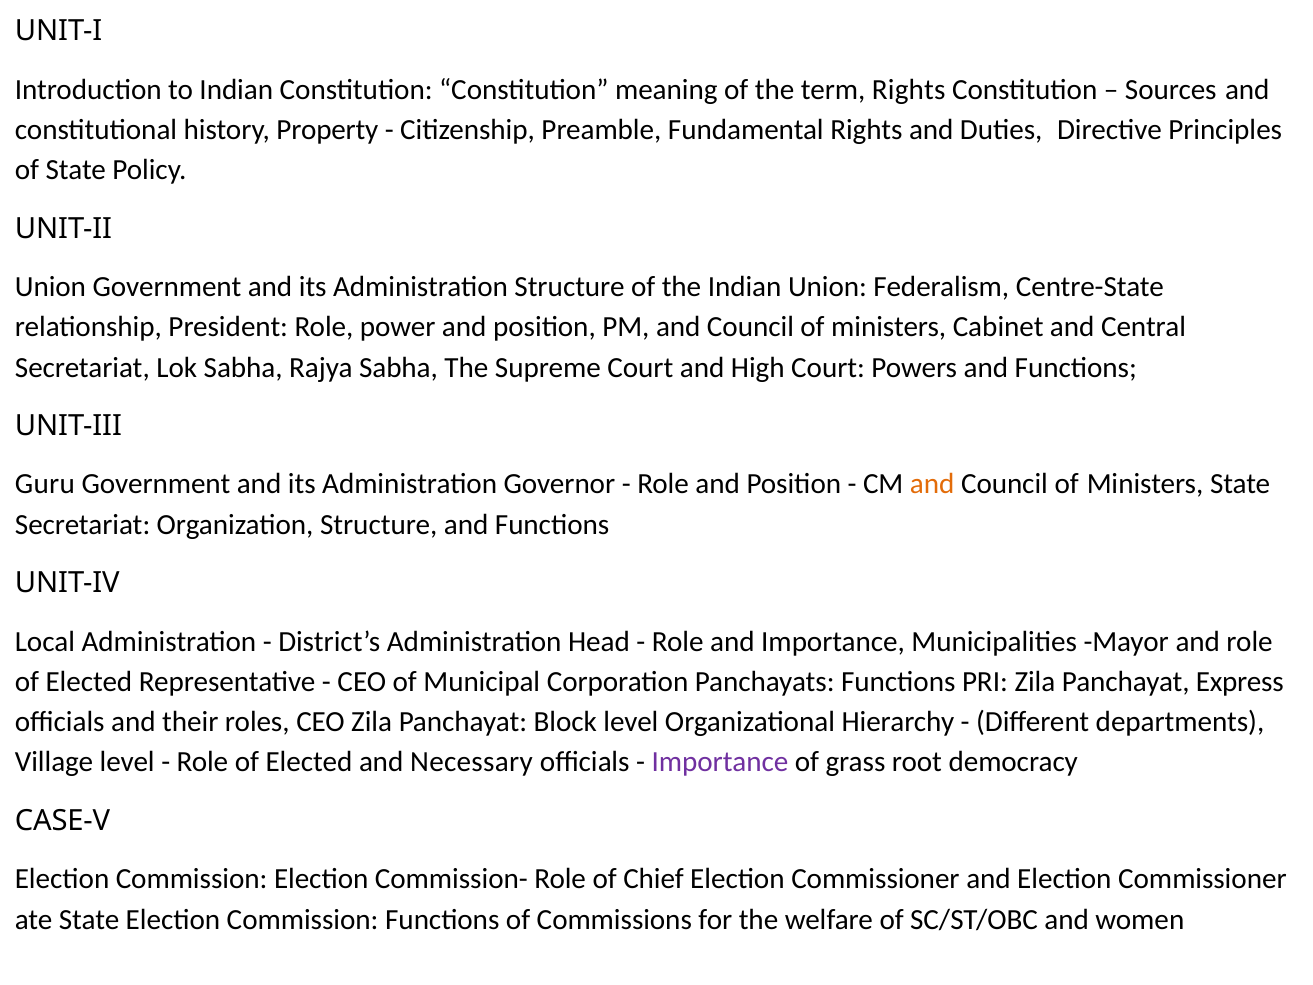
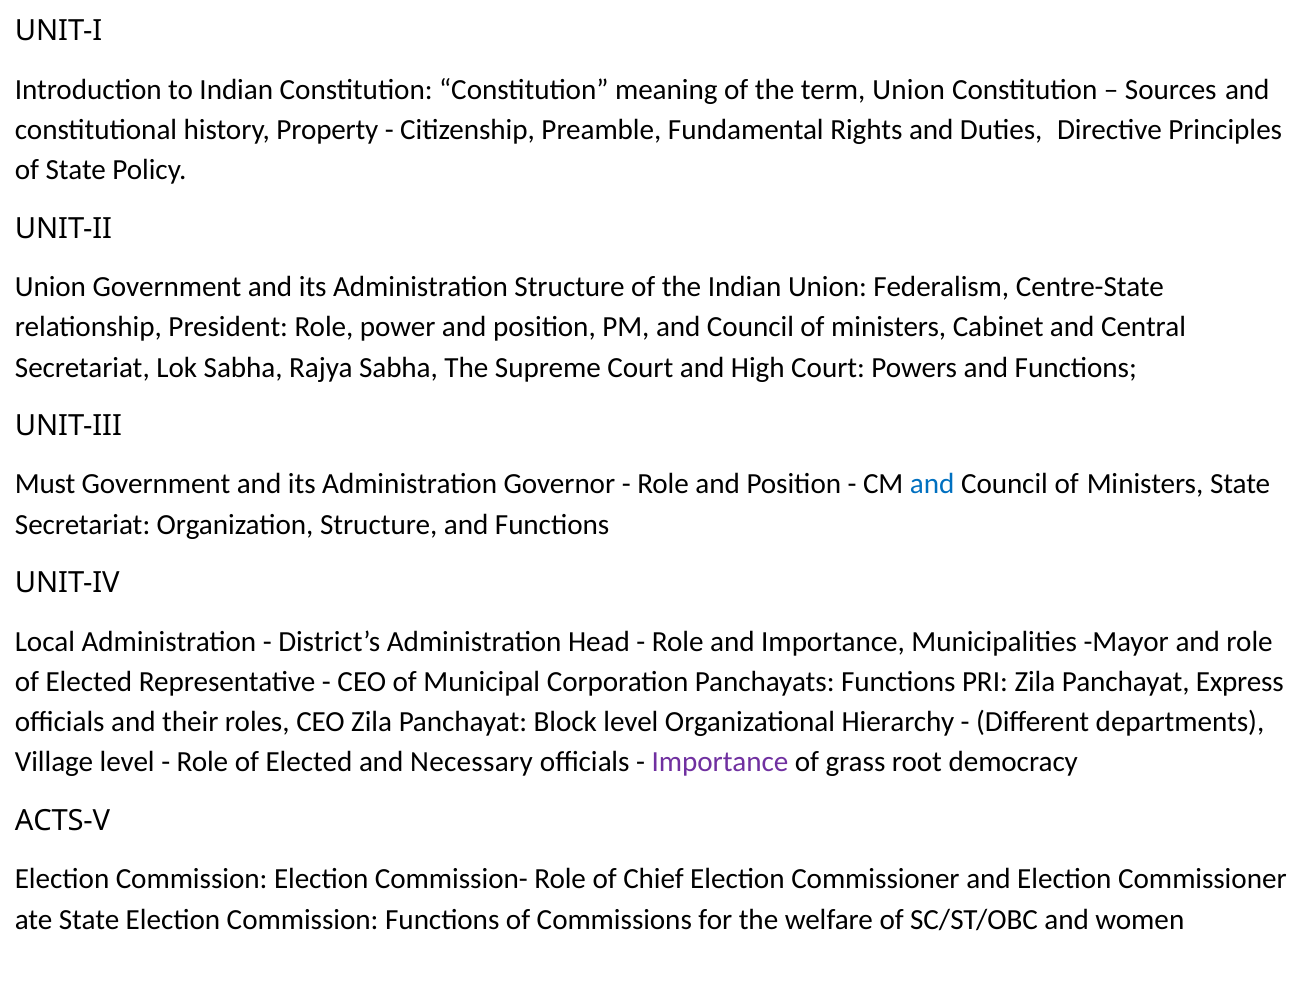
term Rights: Rights -> Union (909, 90)
Guru: Guru -> Must (45, 484)
and colour: orange -> blue (932, 484)
CASE-V: CASE-V -> ACTS-V (62, 821)
